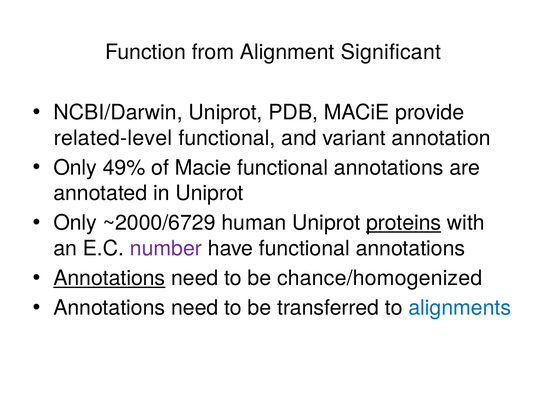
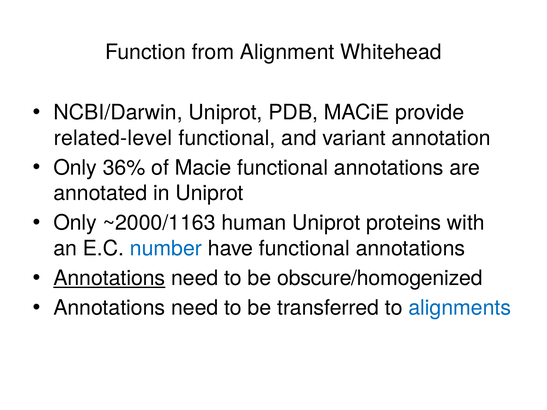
Significant: Significant -> Whitehead (391, 52)
49%: 49% -> 36% (124, 168)
~2000/6729: ~2000/6729 -> ~2000/1163 (159, 223)
proteins underline: present -> none (404, 223)
number colour: purple -> blue (166, 249)
chance/homogenized: chance/homogenized -> obscure/homogenized (380, 278)
